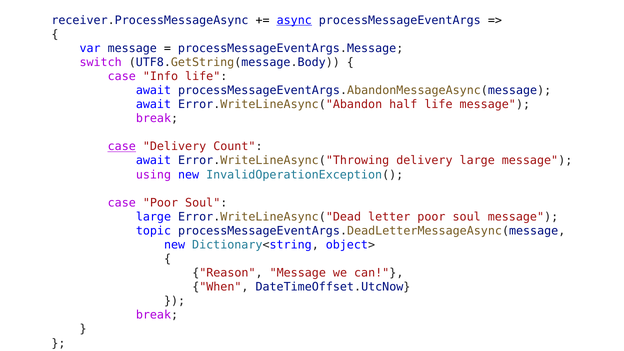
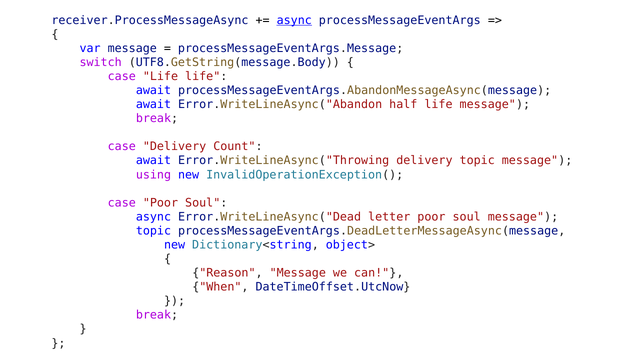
case Info: Info -> Life (160, 76)
case underline: present -> none (122, 147)
delivery large: large -> topic (477, 161)
large: large -> async (153, 217)
